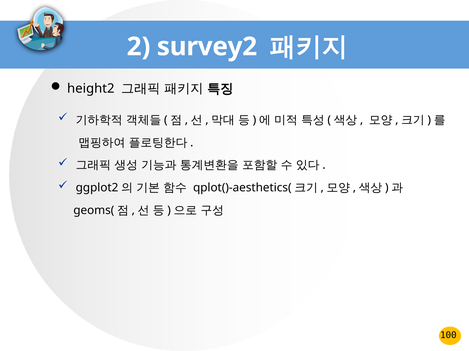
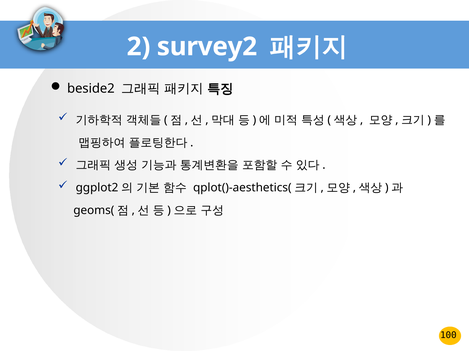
height2: height2 -> beside2 (91, 89)
